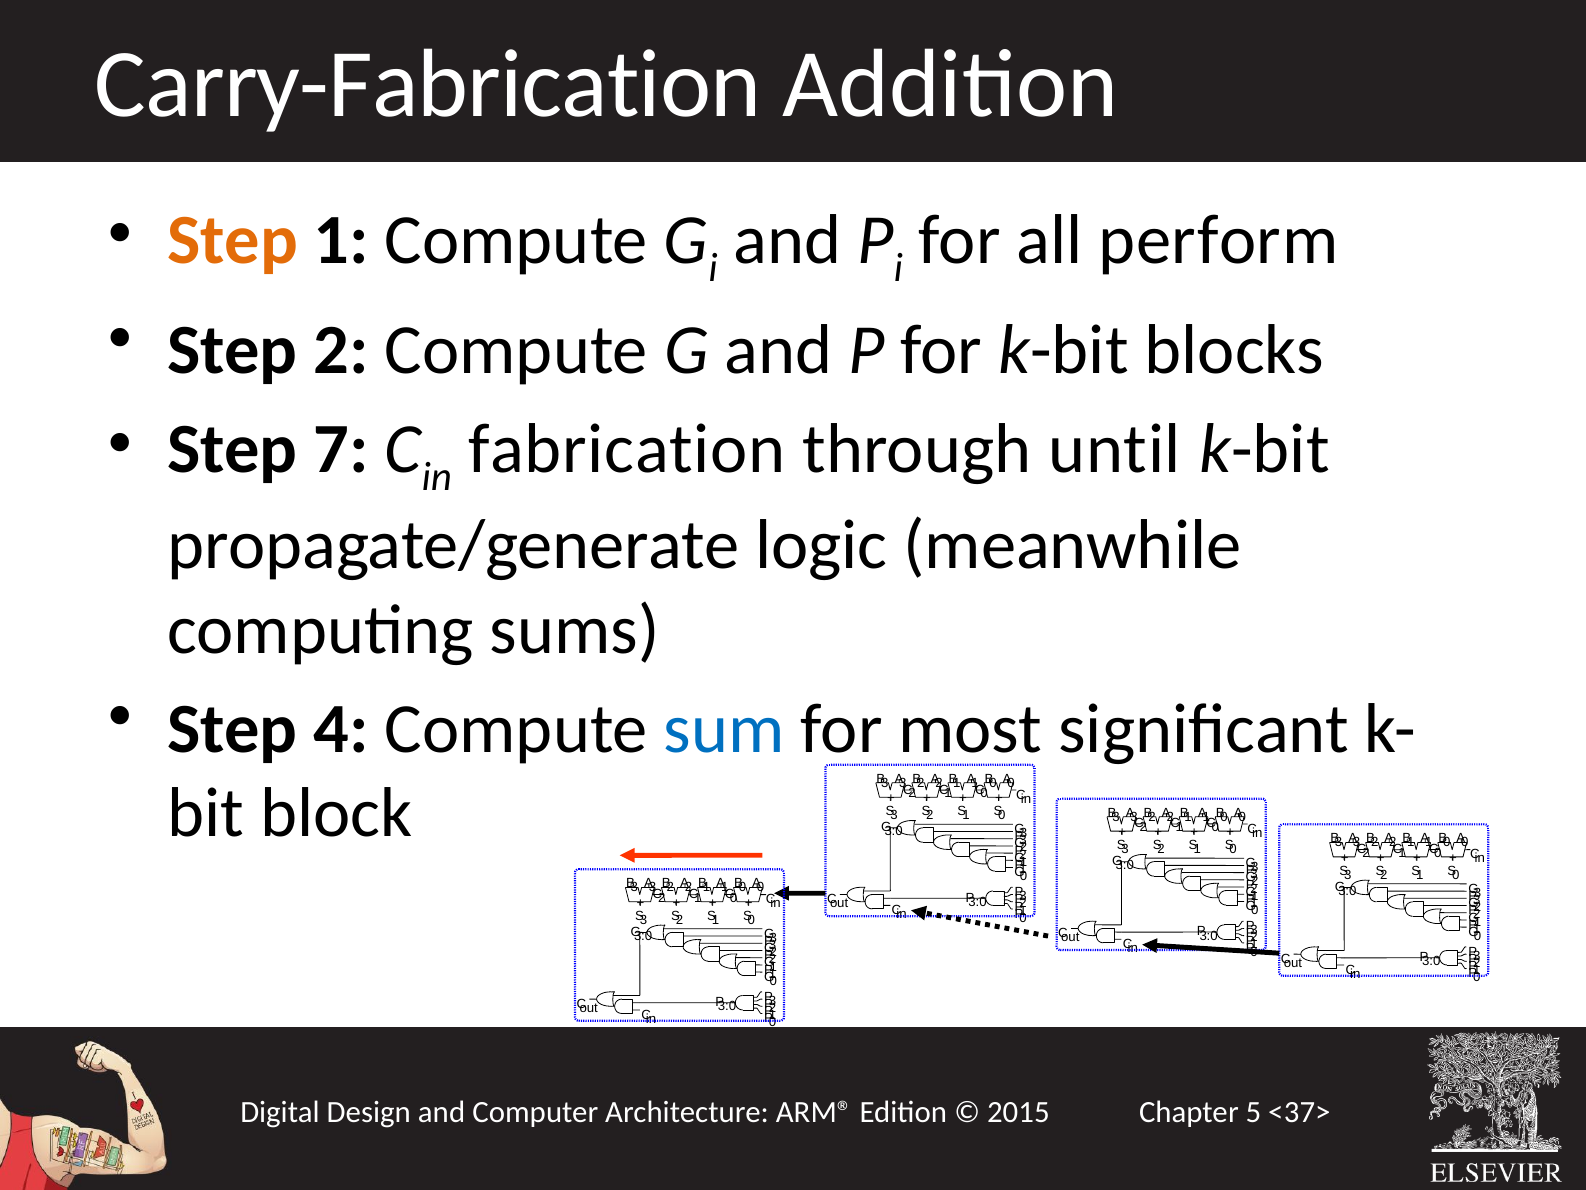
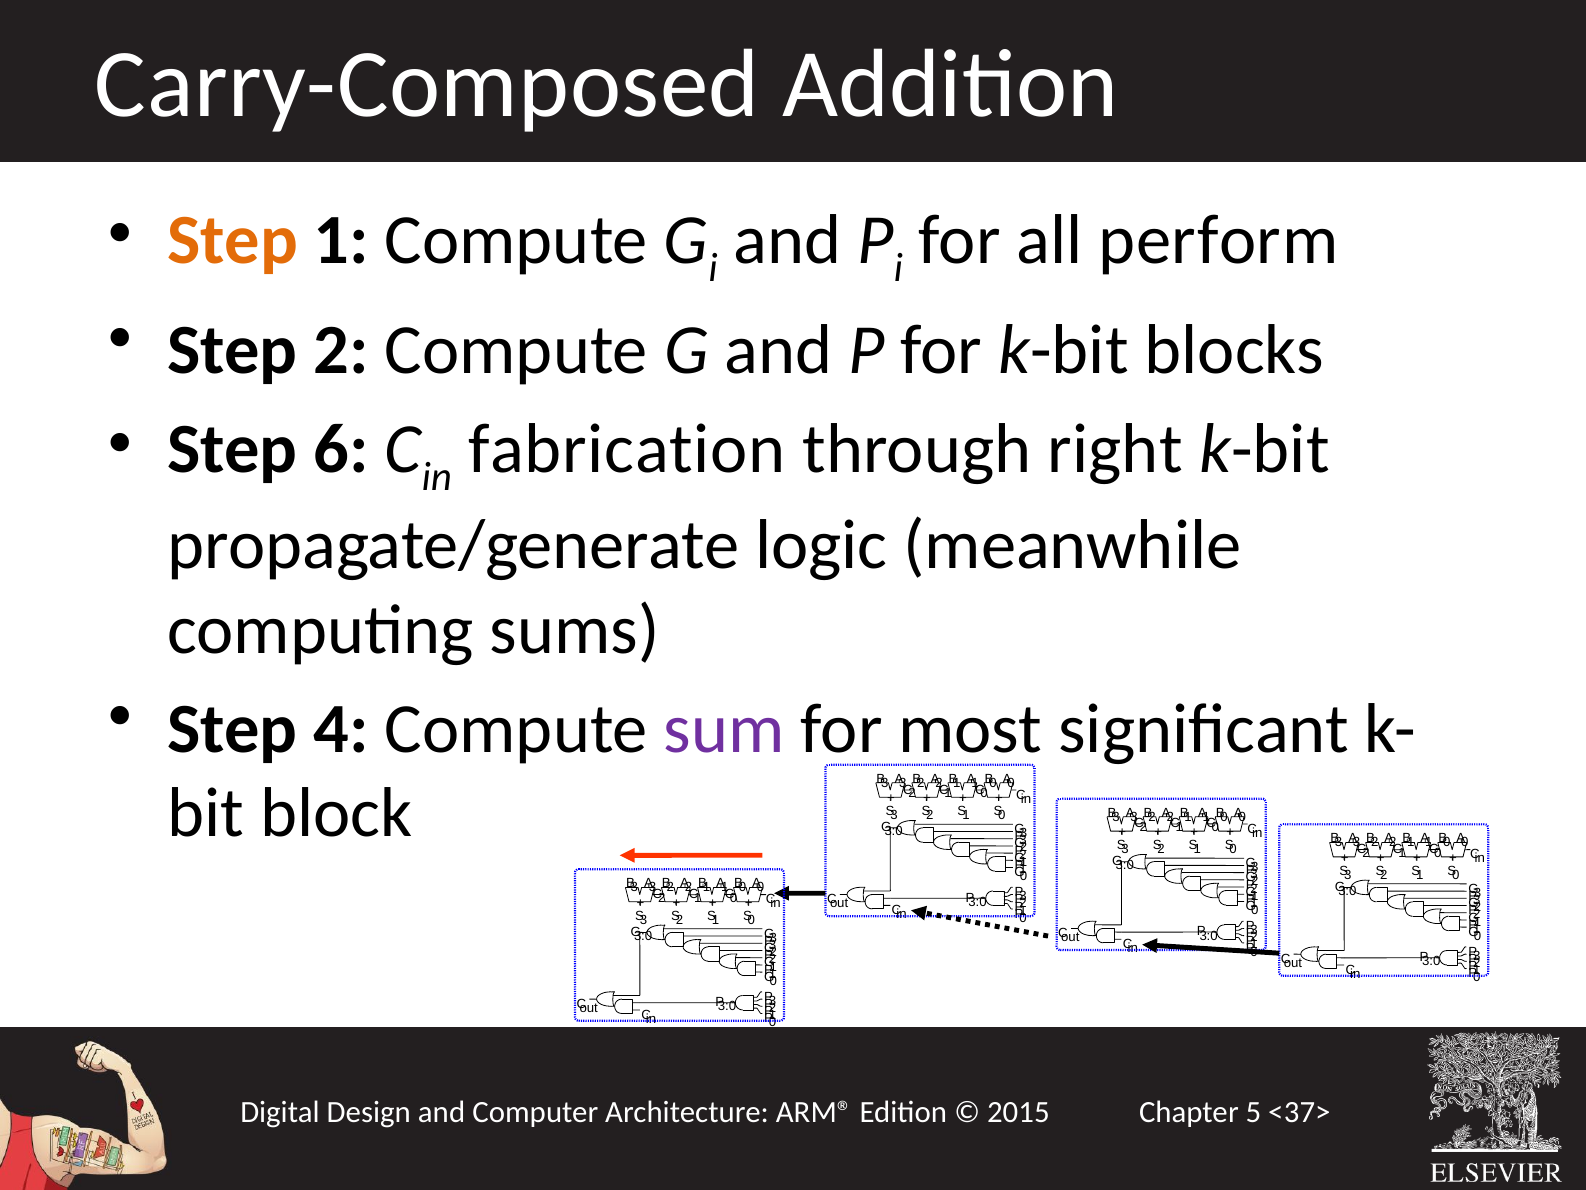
Carry-Fabrication: Carry-Fabrication -> Carry-Composed (427, 85)
7: 7 -> 6 (341, 449)
until: until -> right (1115, 449)
sum colour: blue -> purple (724, 729)
